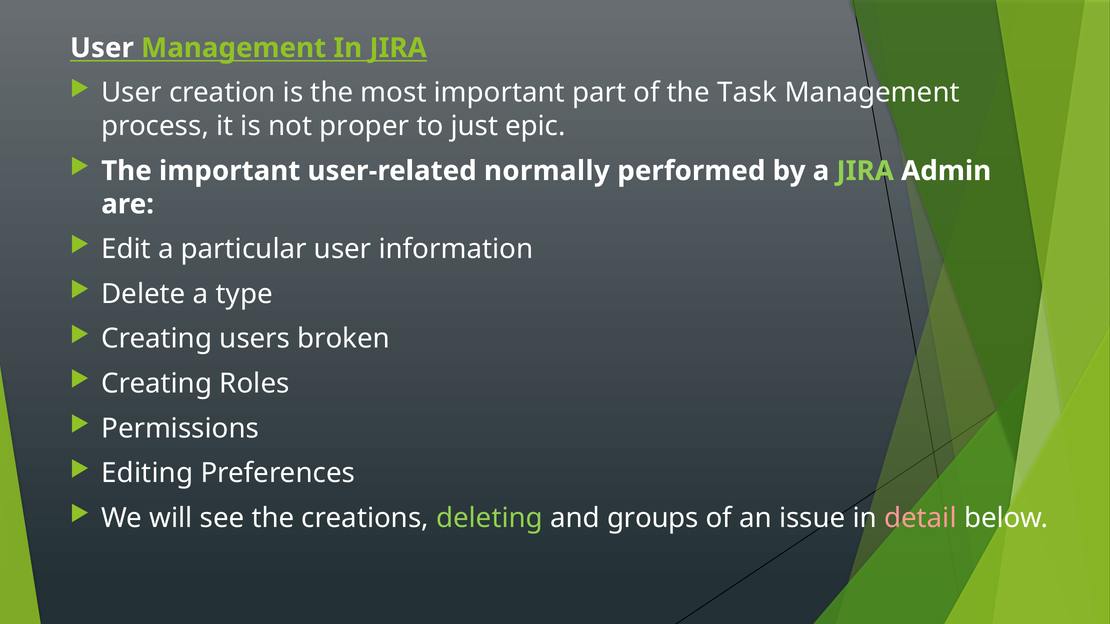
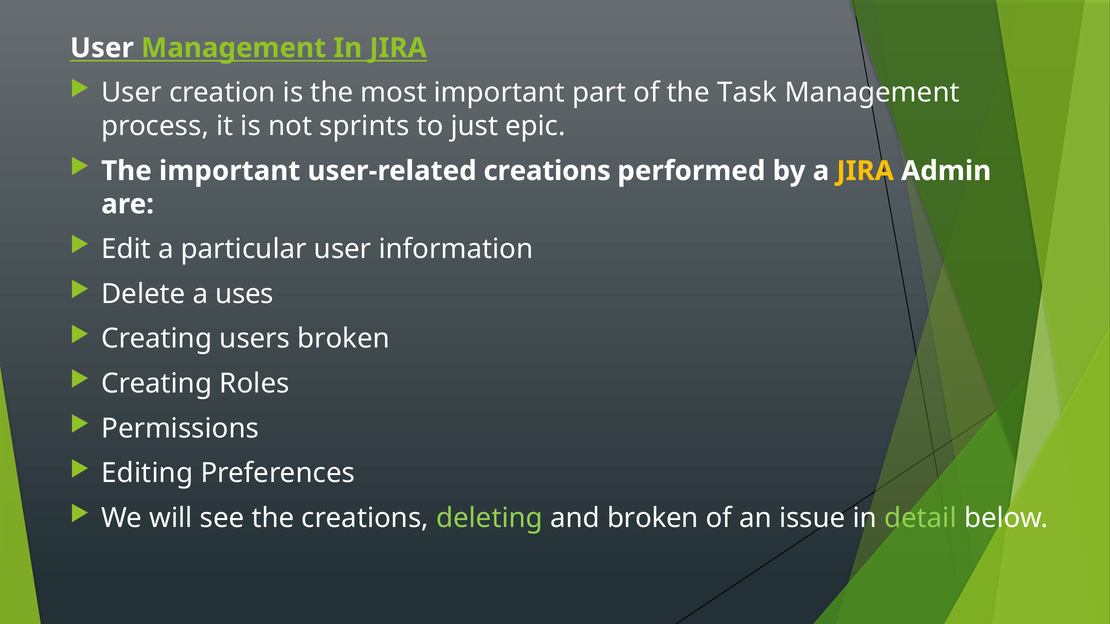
proper: proper -> sprints (364, 126)
user-related normally: normally -> creations (547, 171)
JIRA colour: light green -> yellow (865, 171)
type: type -> uses (244, 294)
and groups: groups -> broken (653, 518)
detail colour: pink -> light green (920, 518)
